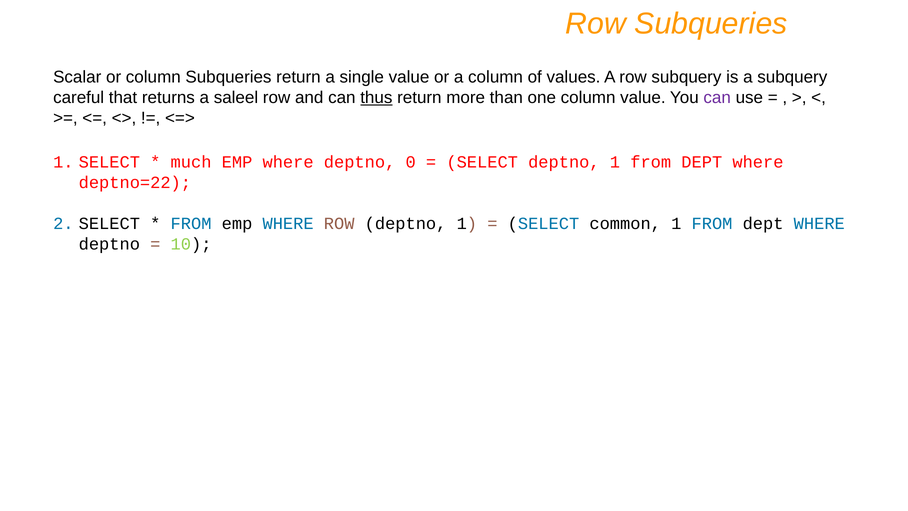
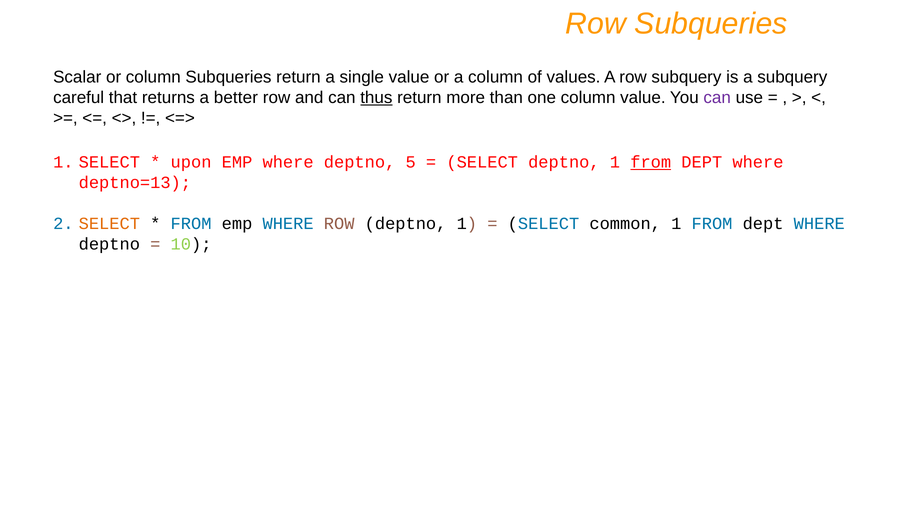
saleel: saleel -> better (236, 98)
much: much -> upon (191, 162)
0: 0 -> 5 (411, 162)
from underline: none -> present (651, 162)
deptno=22: deptno=22 -> deptno=13 (135, 183)
SELECT colour: black -> orange (109, 224)
